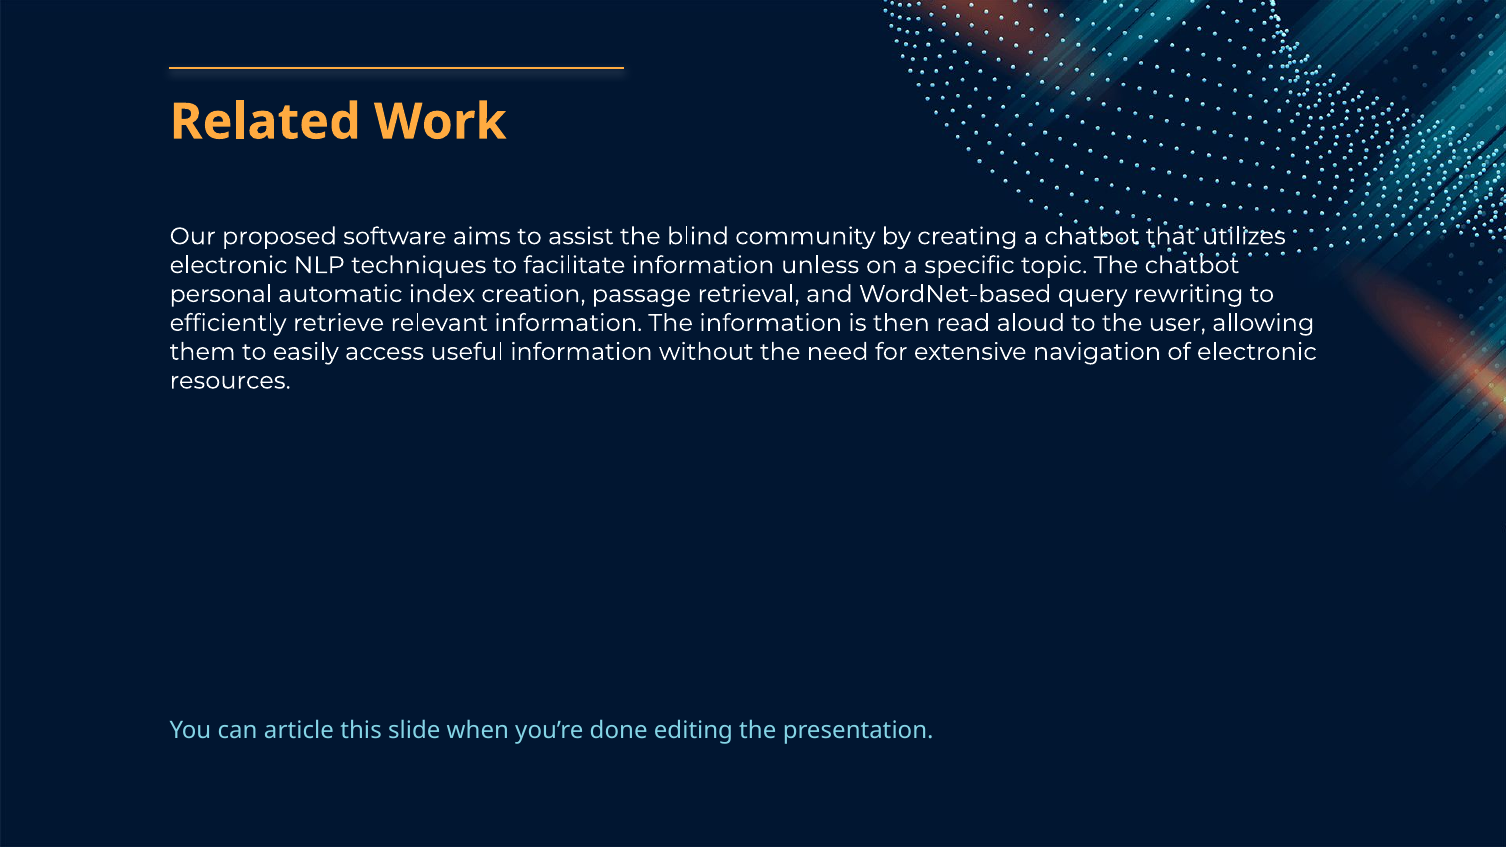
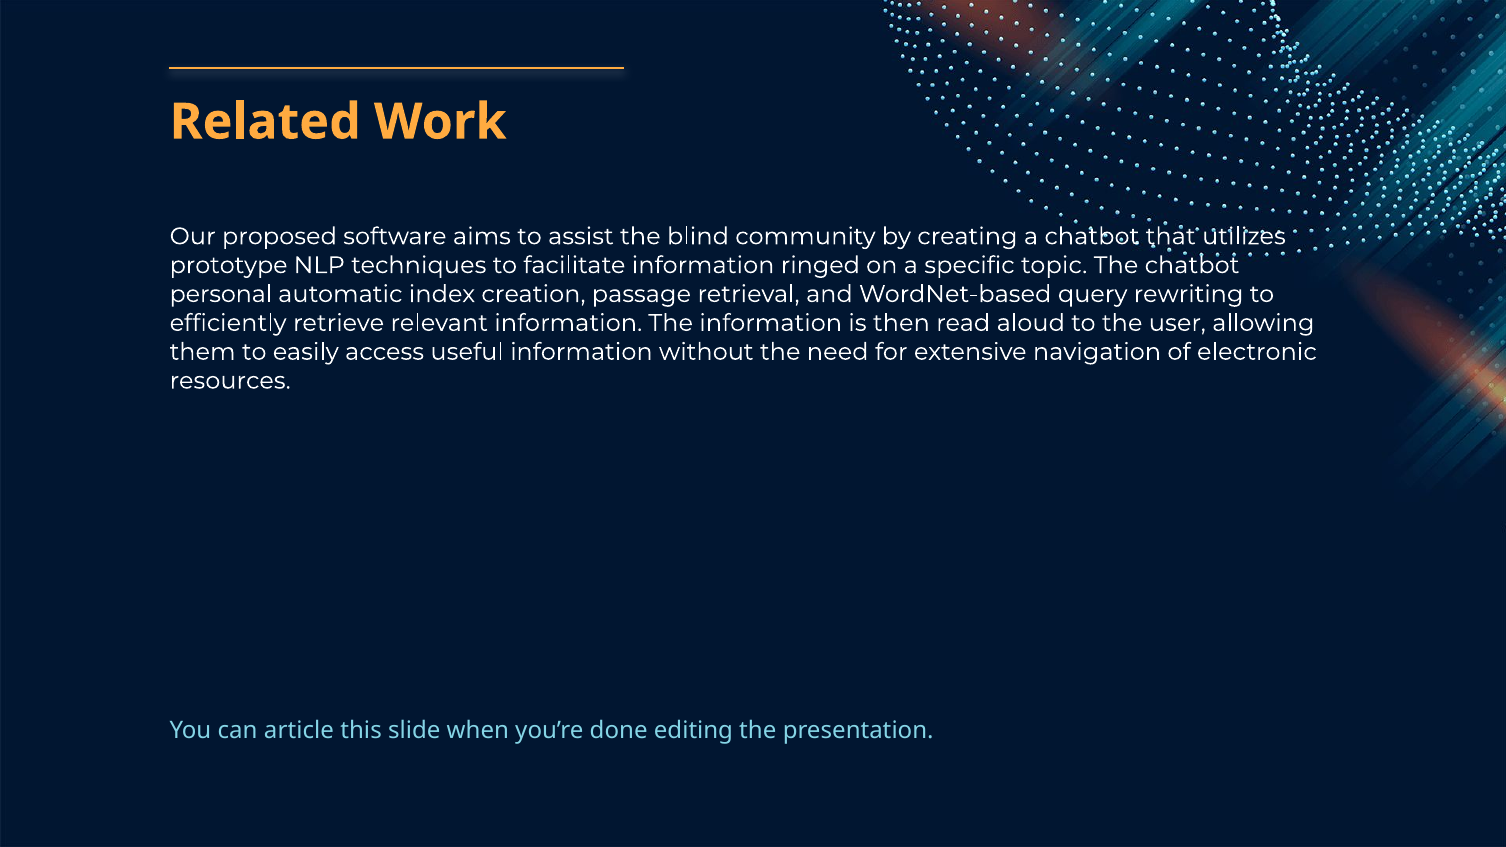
electronic: electronic -> prototype (229, 265)
unless: unless -> ringed (820, 265)
